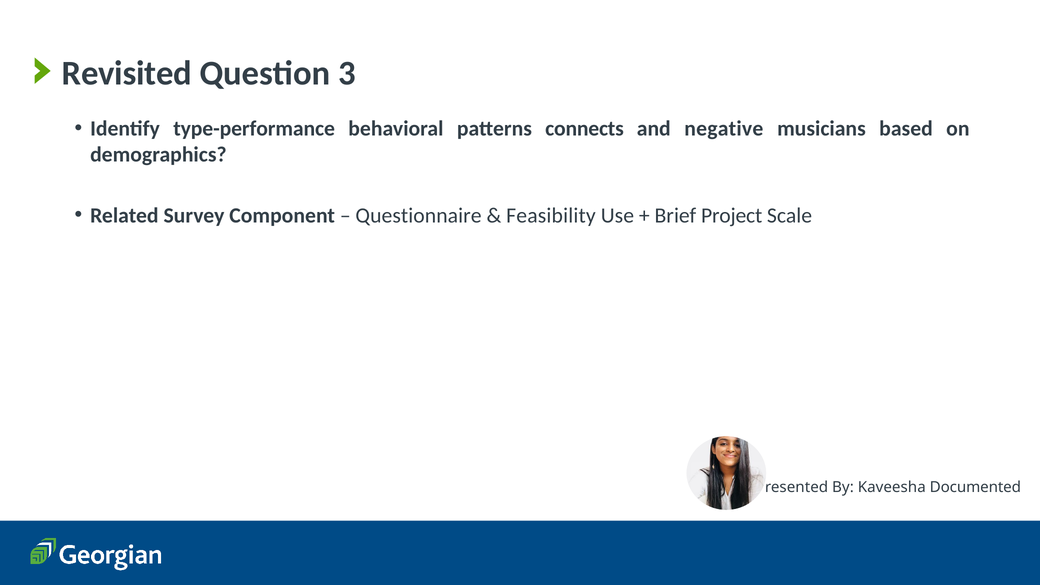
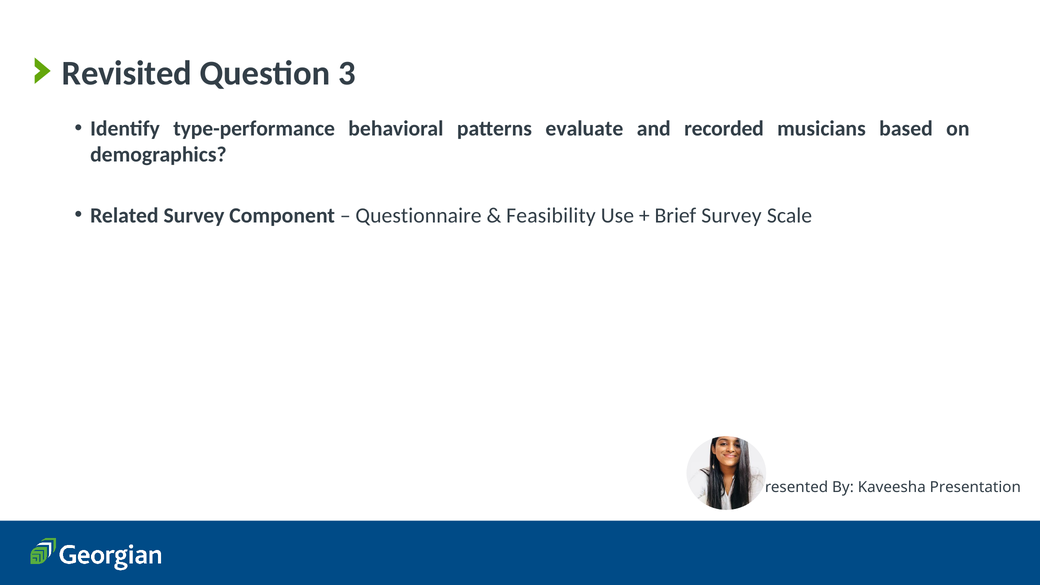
connects: connects -> evaluate (584, 129)
negative: negative -> recorded (724, 129)
Brief Project: Project -> Survey (731, 215)
Documented: Documented -> Presentation (975, 487)
